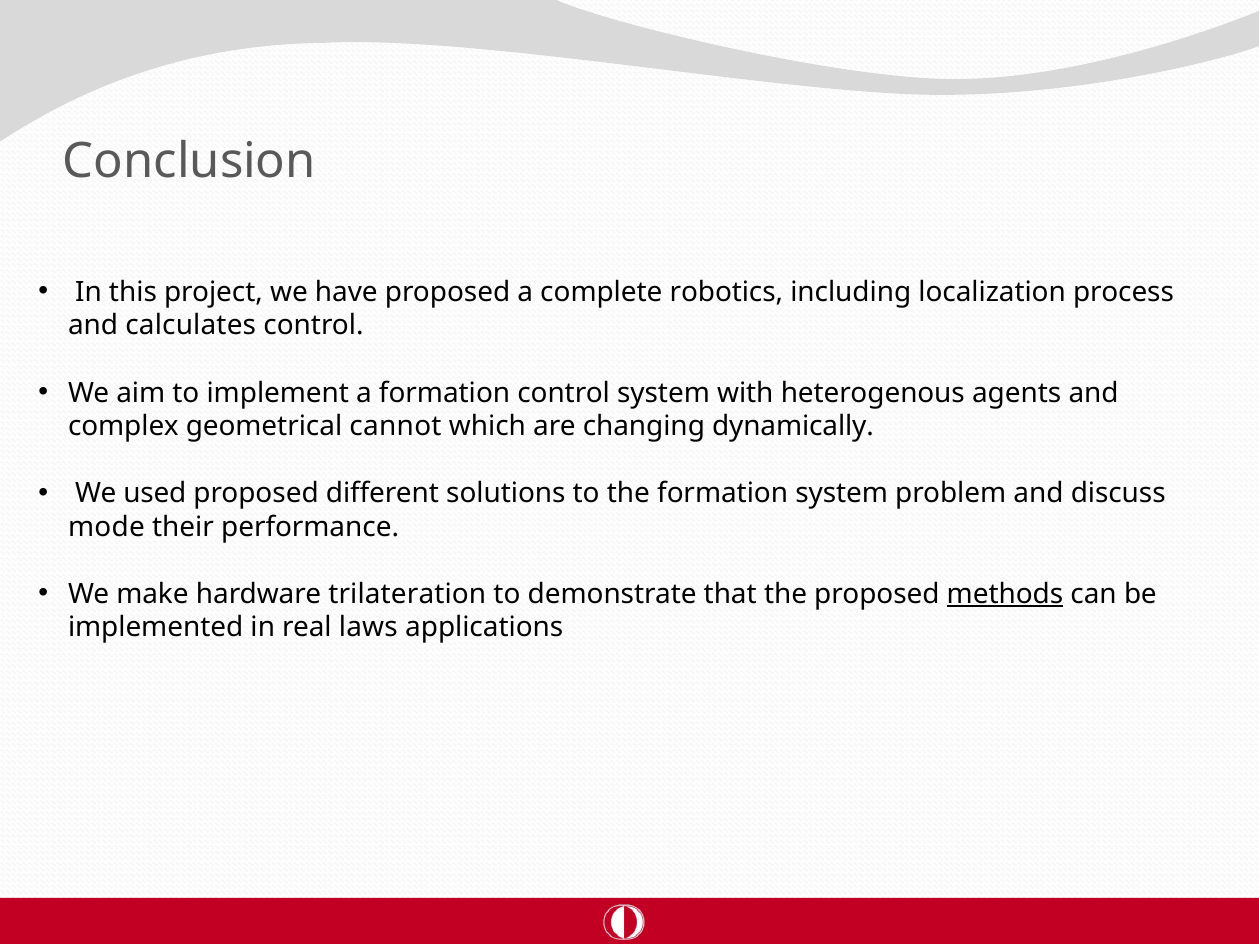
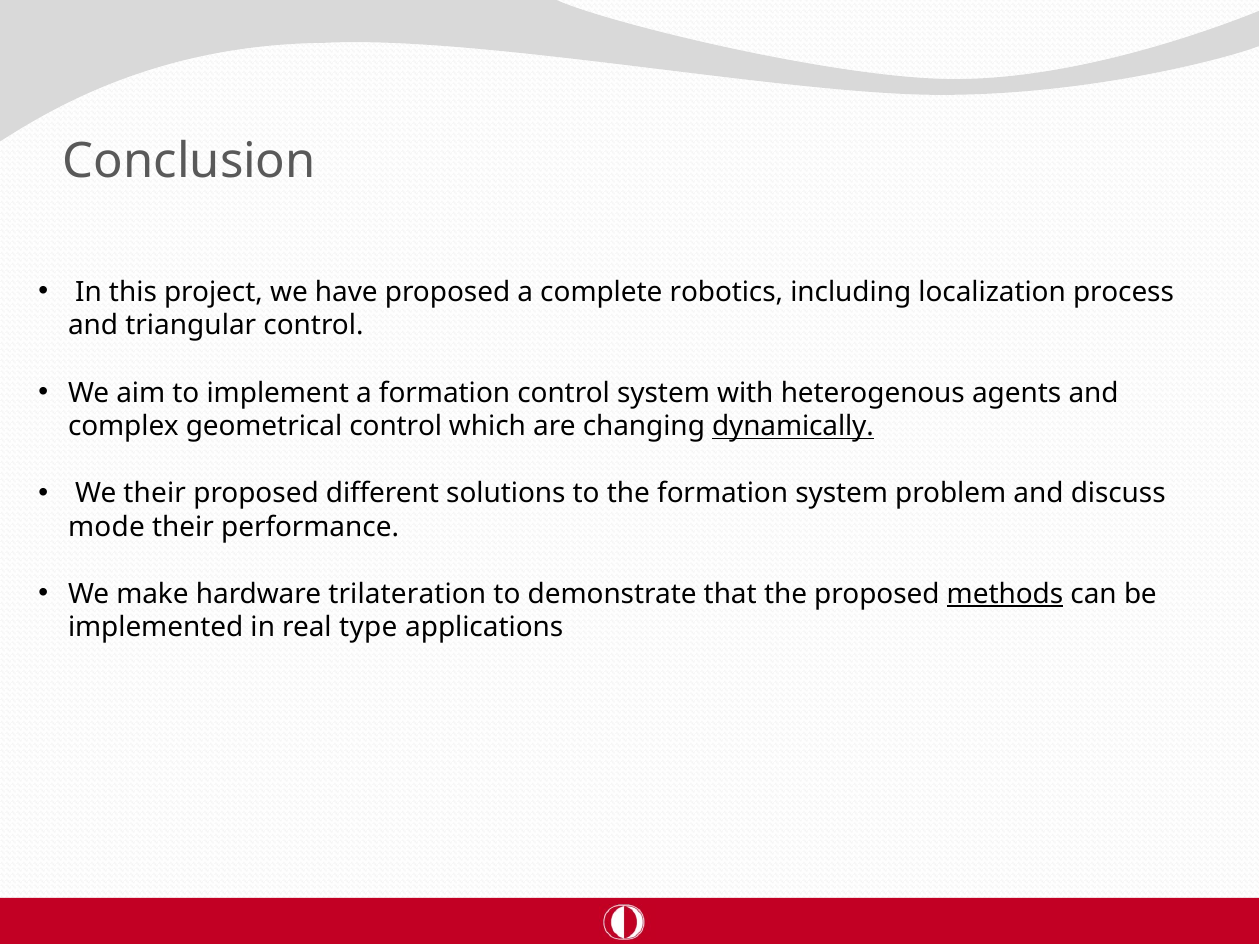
calculates: calculates -> triangular (191, 326)
geometrical cannot: cannot -> control (396, 426)
dynamically underline: none -> present (793, 426)
We used: used -> their (155, 494)
laws: laws -> type (368, 628)
